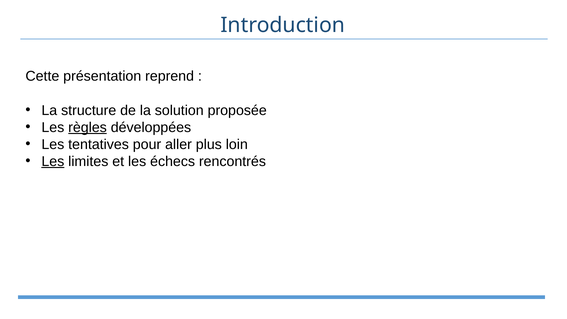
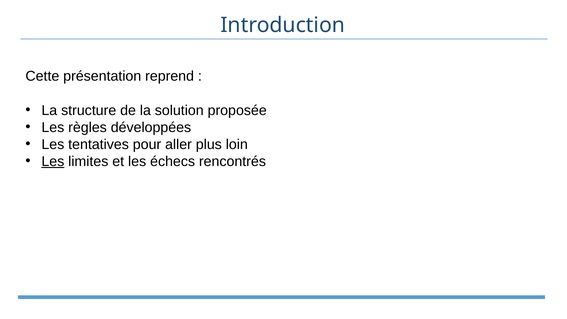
règles underline: present -> none (88, 127)
